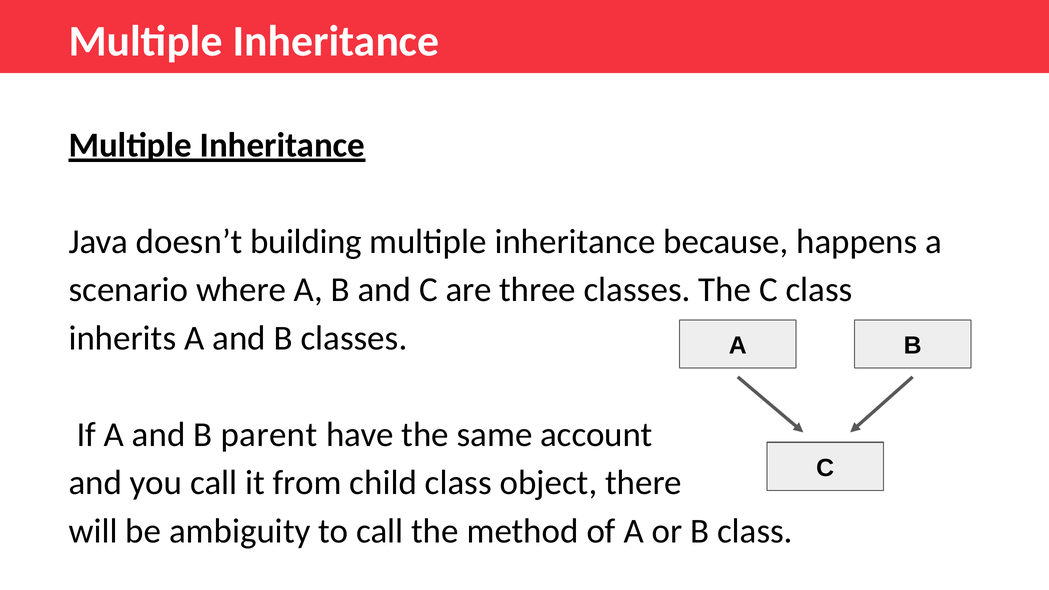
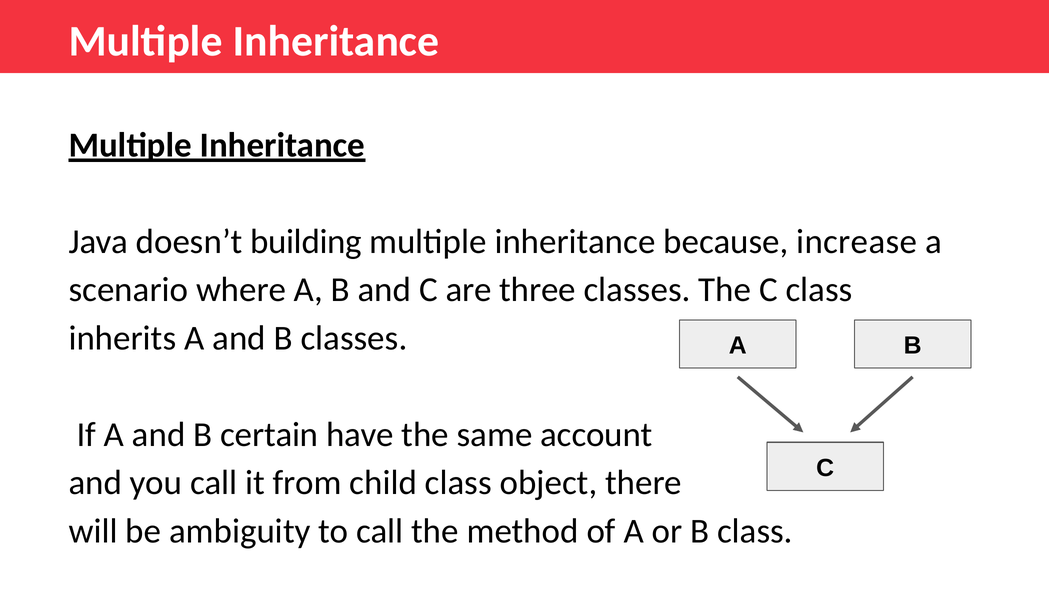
happens: happens -> increase (857, 242)
parent: parent -> certain (269, 435)
